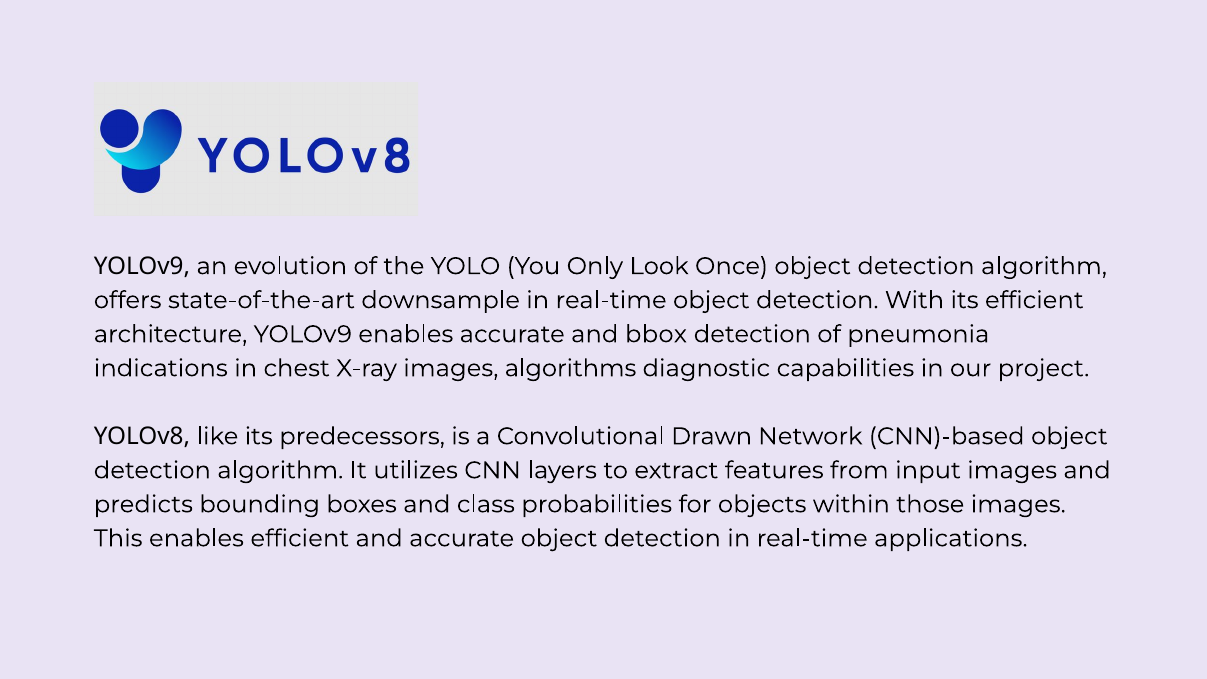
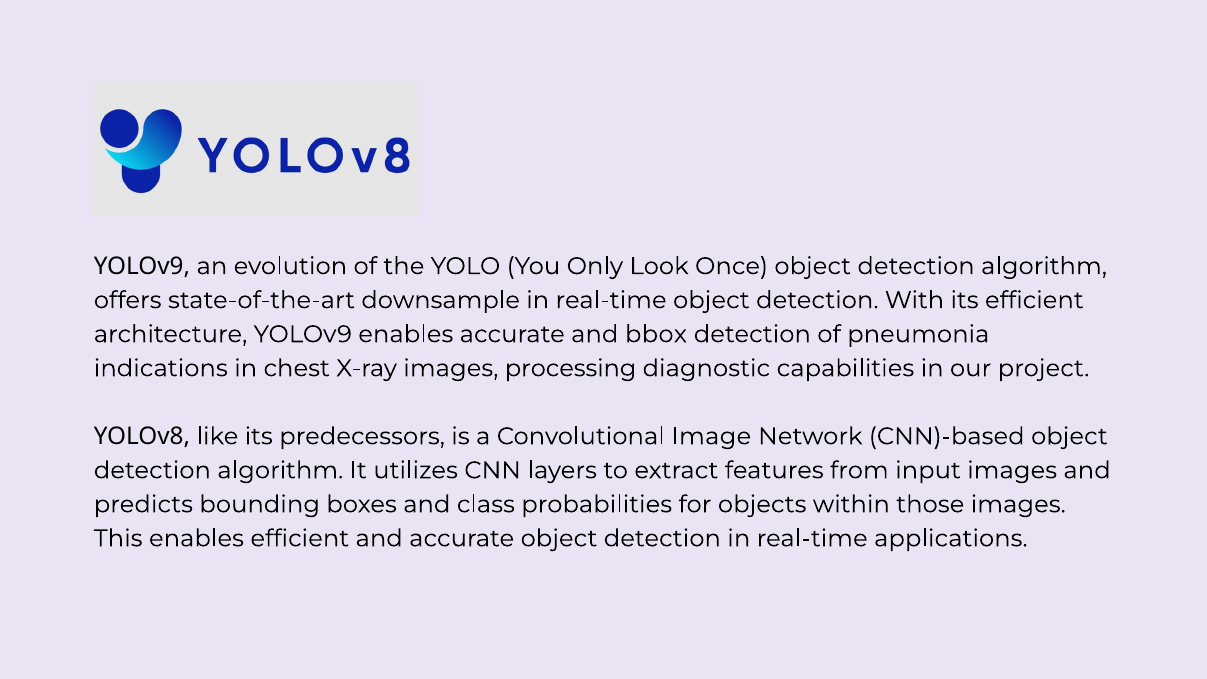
algorithms: algorithms -> processing (571, 368)
Drawn: Drawn -> Image (711, 436)
